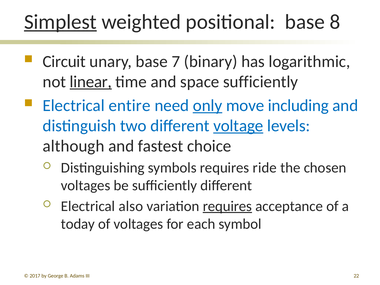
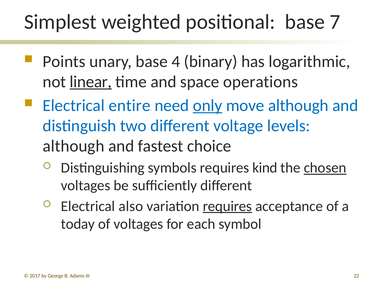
Simplest underline: present -> none (60, 22)
8: 8 -> 7 (335, 22)
Circuit: Circuit -> Points (64, 62)
7: 7 -> 4 (176, 62)
space sufficiently: sufficiently -> operations (261, 82)
move including: including -> although (298, 105)
voltage underline: present -> none (238, 126)
ride: ride -> kind (265, 168)
chosen underline: none -> present (325, 168)
